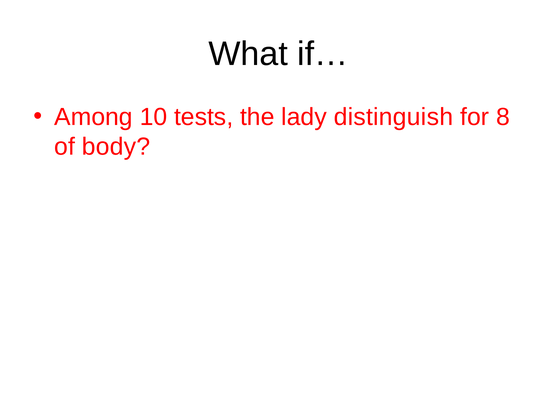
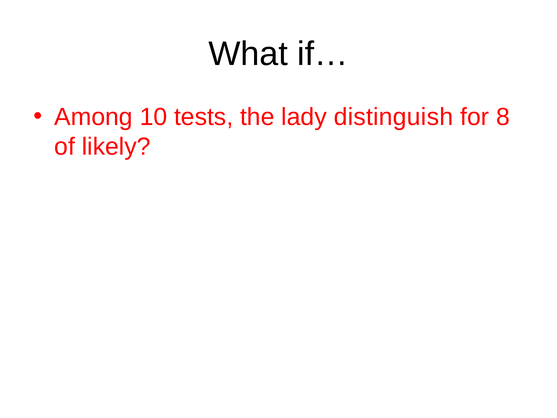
body: body -> likely (116, 147)
